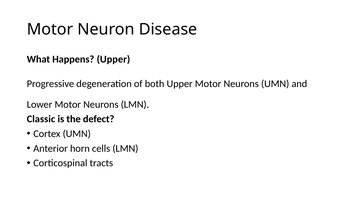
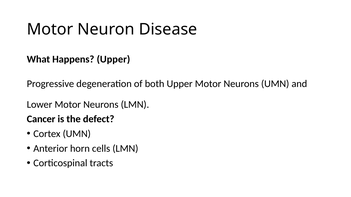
Classic: Classic -> Cancer (41, 119)
